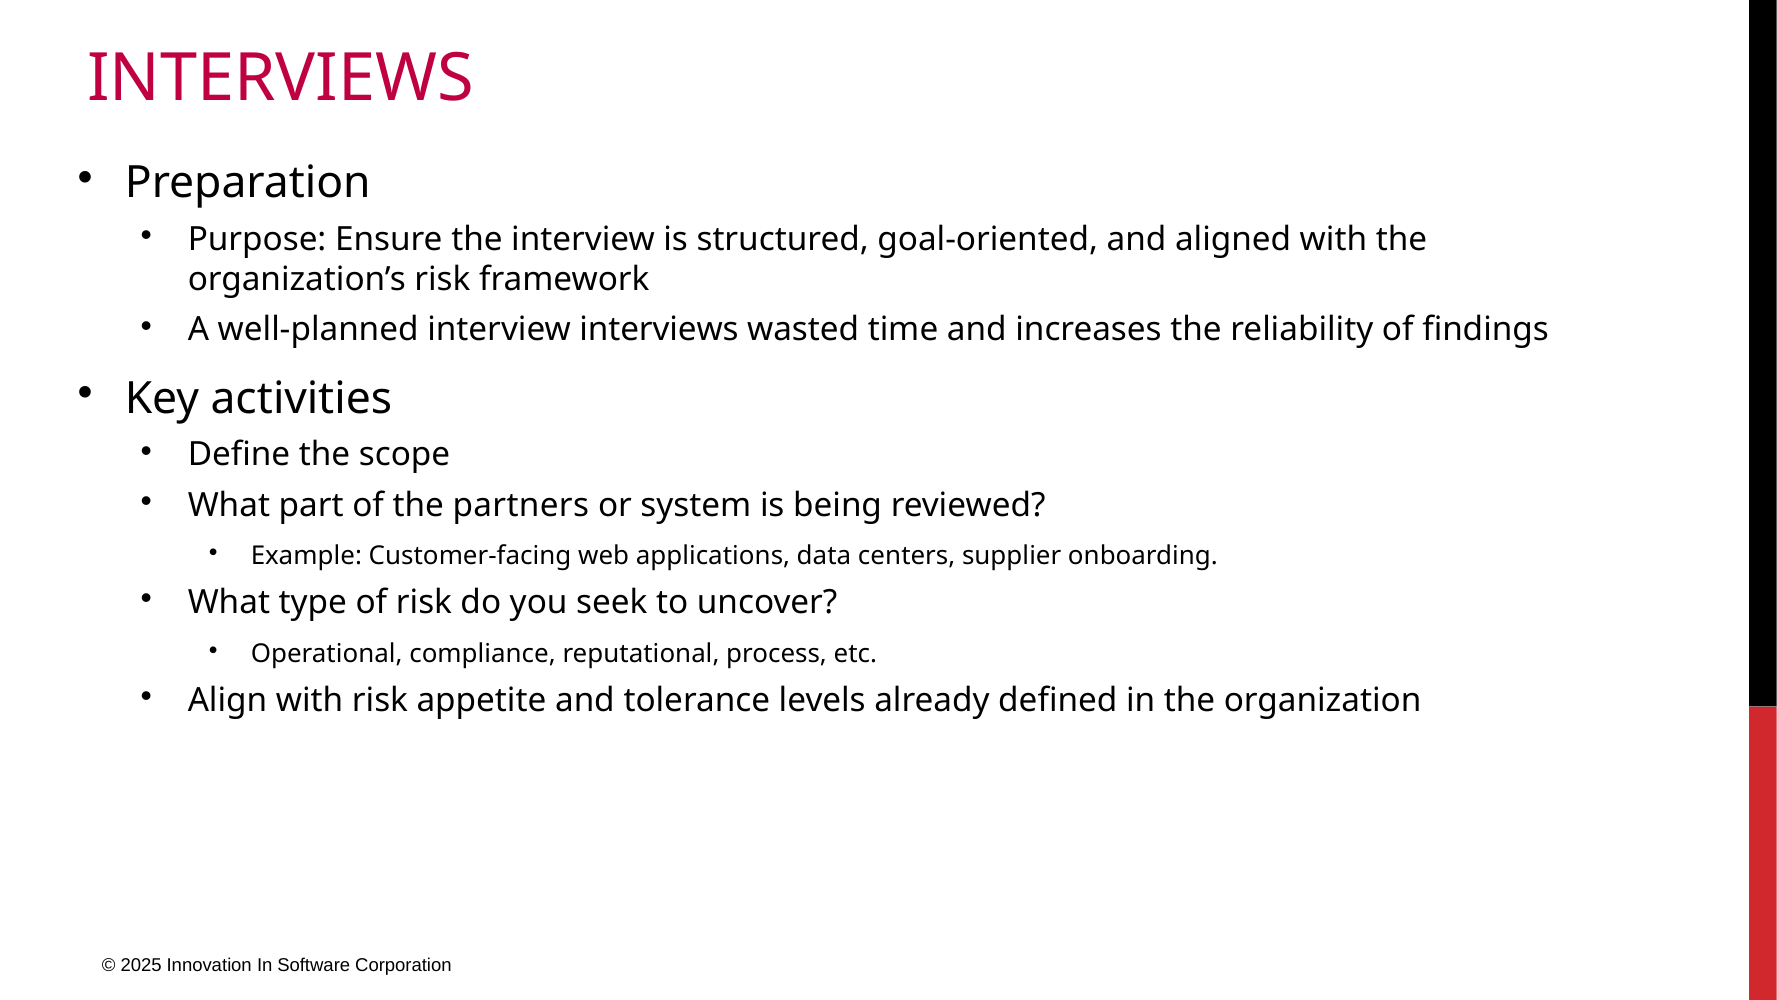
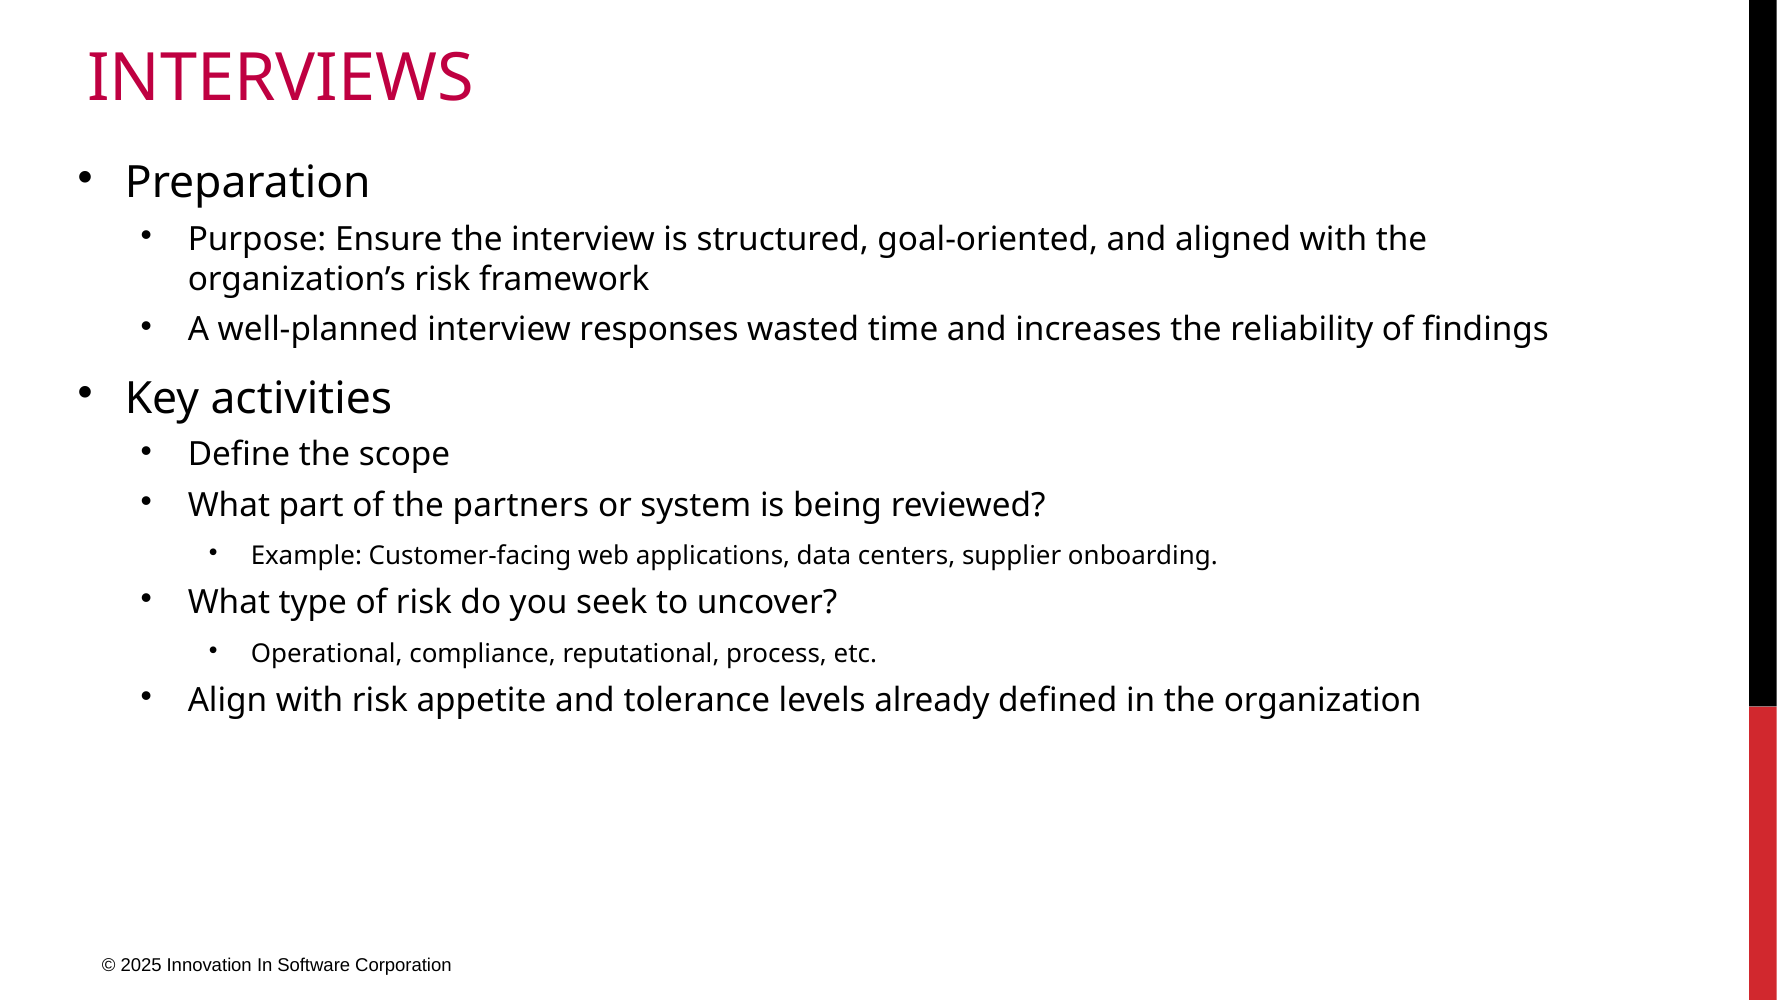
interview interviews: interviews -> responses (659, 330)
